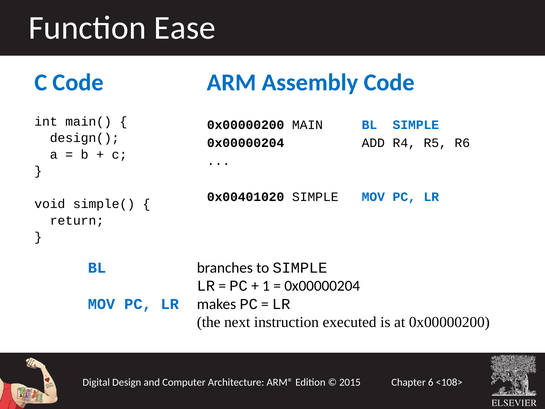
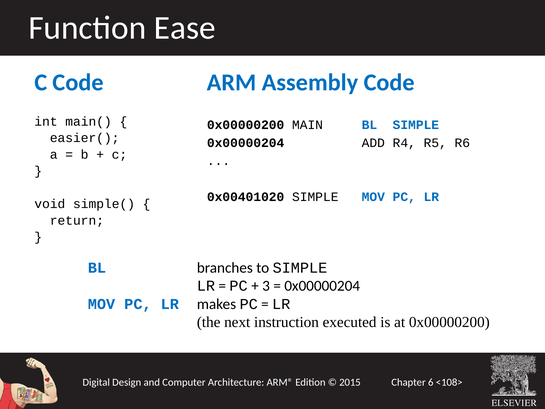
design(: design( -> easier( (85, 138)
1: 1 -> 3 (266, 286)
